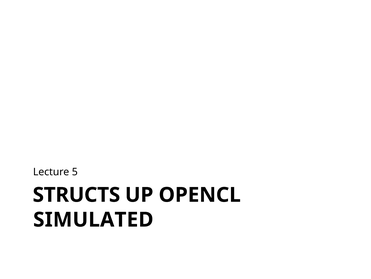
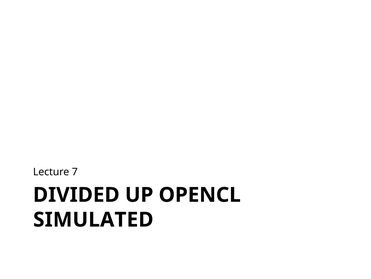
5: 5 -> 7 (75, 171)
STRUCTS: STRUCTS -> DIVIDED (76, 194)
